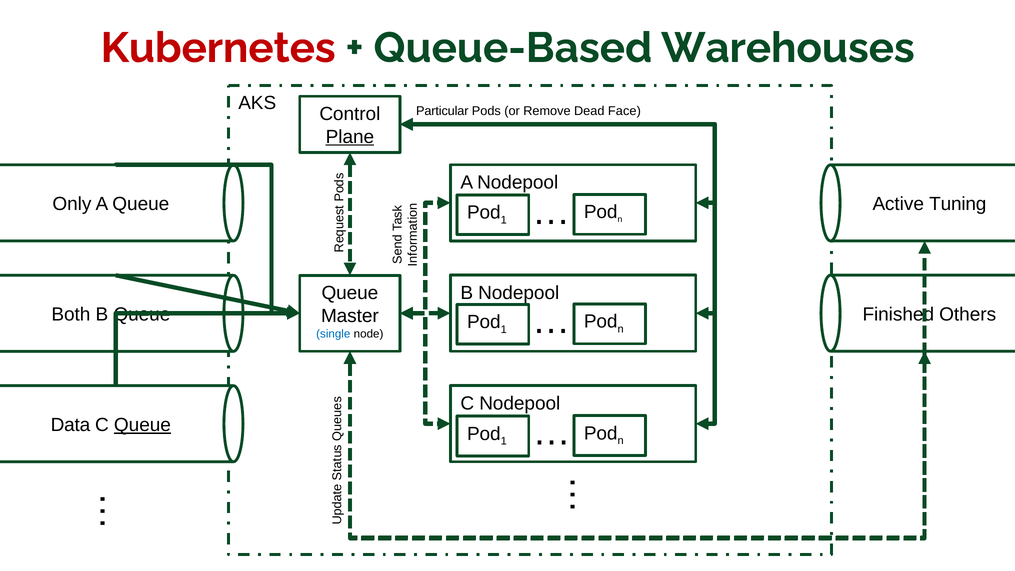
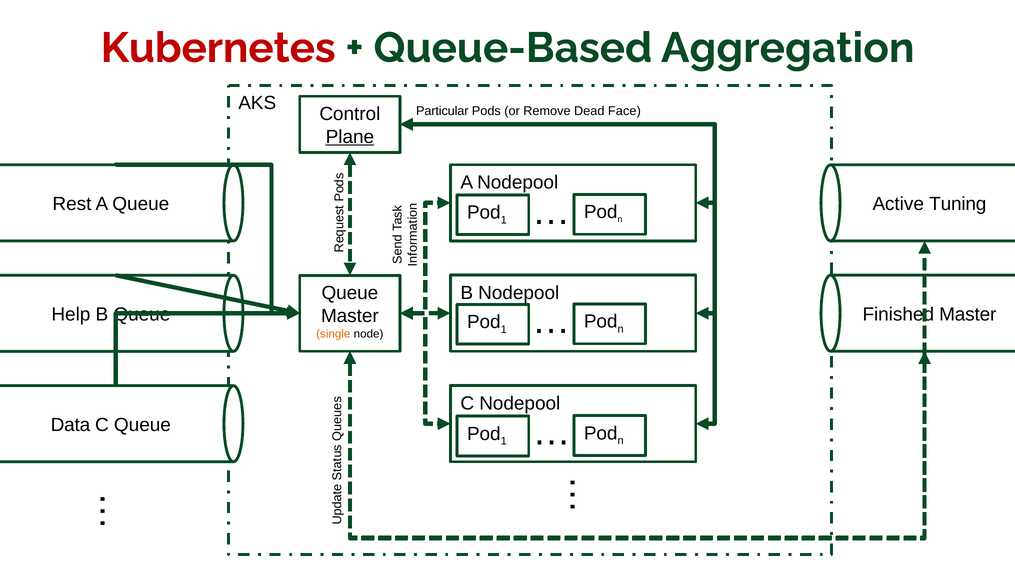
Warehouses: Warehouses -> Aggregation (788, 48)
Only: Only -> Rest (72, 204)
Others: Others -> Master (968, 314)
Both: Both -> Help (71, 315)
single colour: blue -> orange (333, 334)
Queue underline: present -> none (142, 425)
